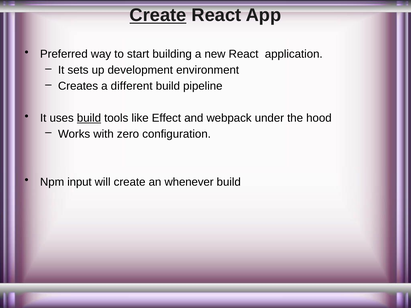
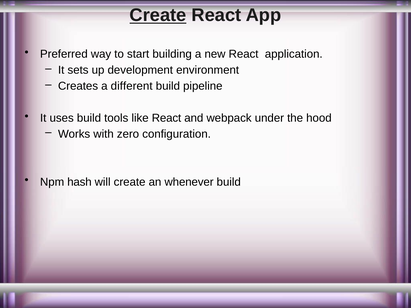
build underline: present -> none (89, 118)
like Effect: Effect -> React (167, 118)
input: input -> hash (79, 182)
